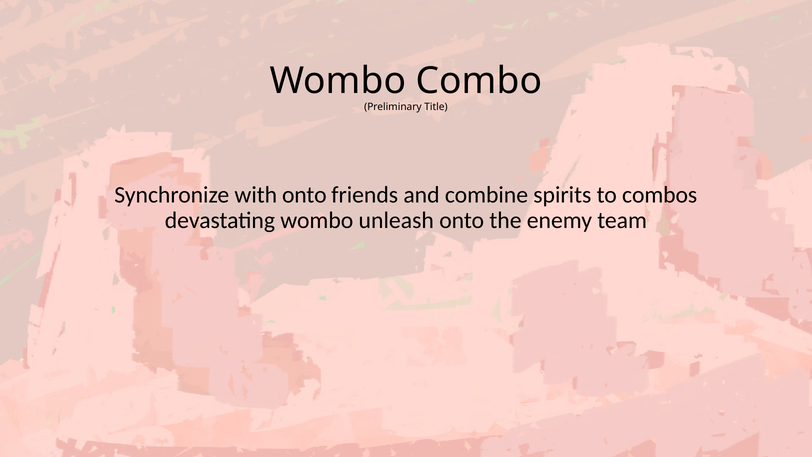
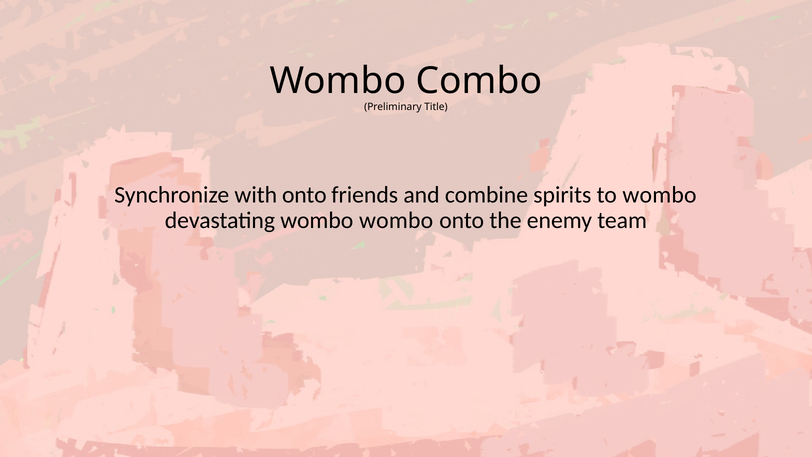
to combos: combos -> wombo (659, 195)
wombo unleash: unleash -> wombo (396, 220)
